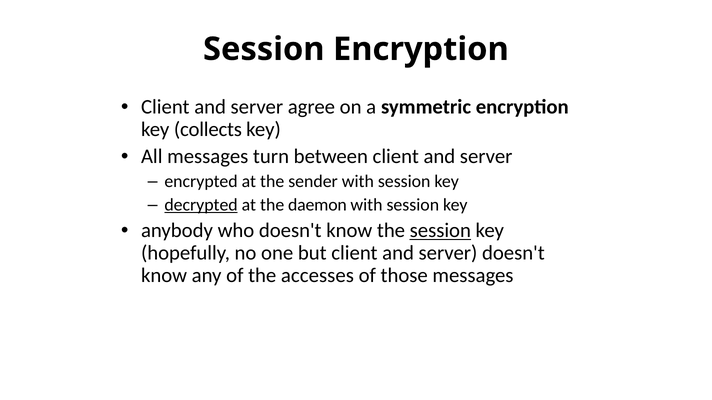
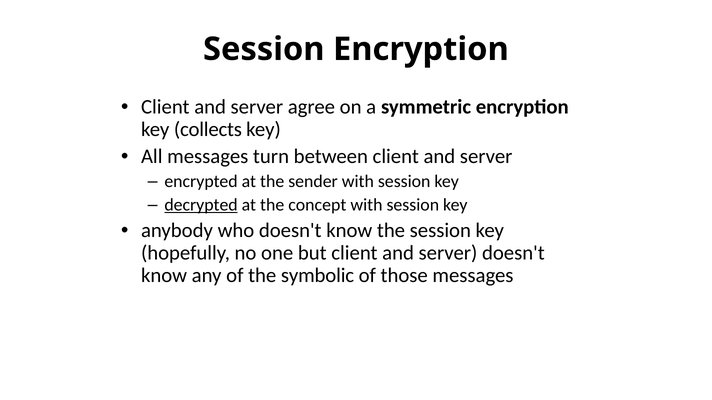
daemon: daemon -> concept (317, 205)
session underline: present -> none (440, 231)
accesses: accesses -> symbolic (318, 276)
